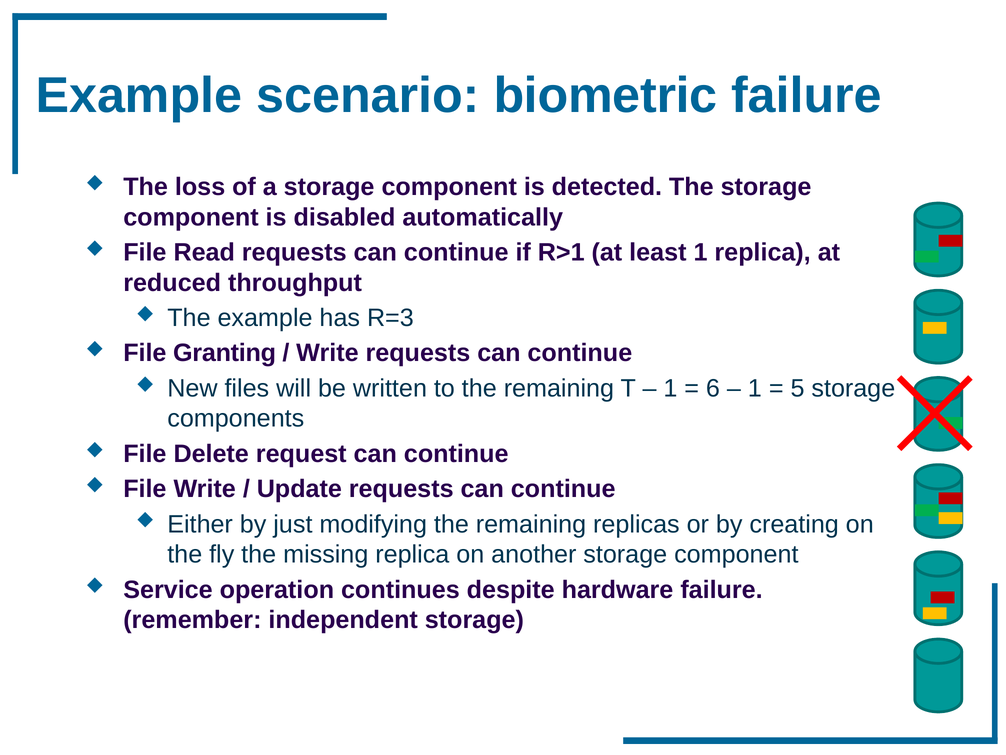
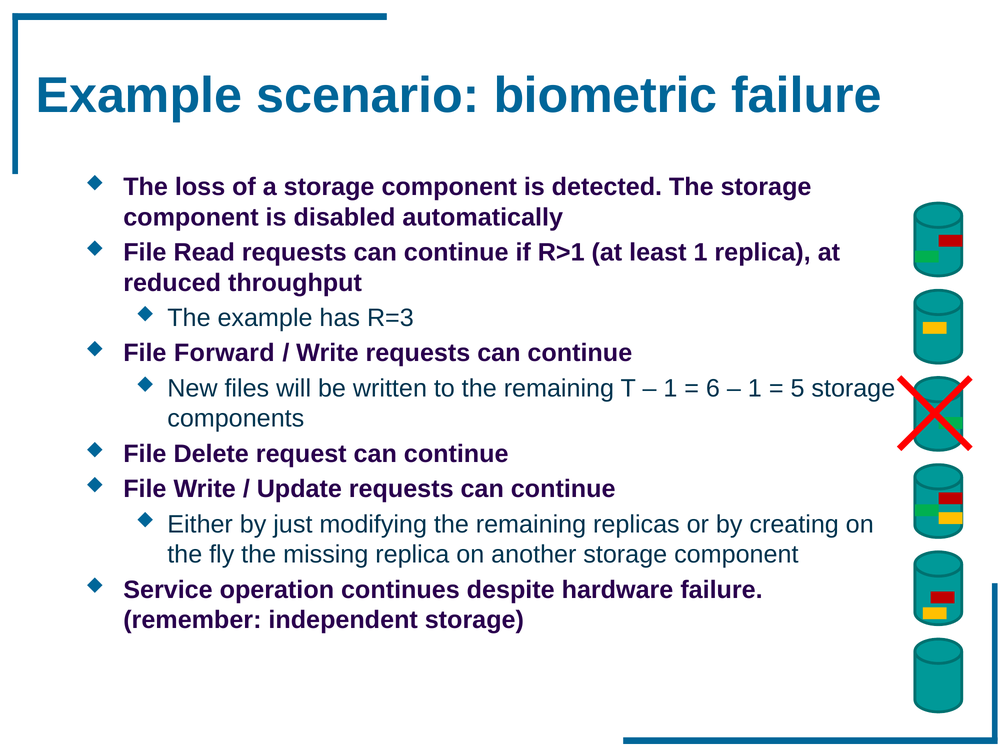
Granting: Granting -> Forward (224, 353)
